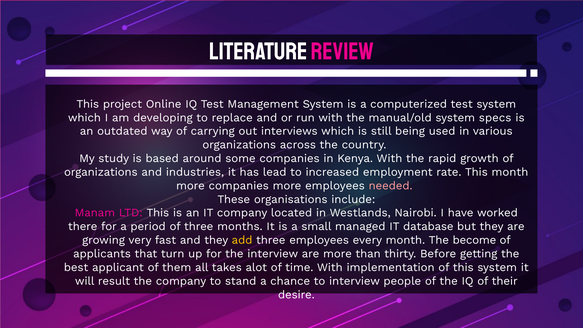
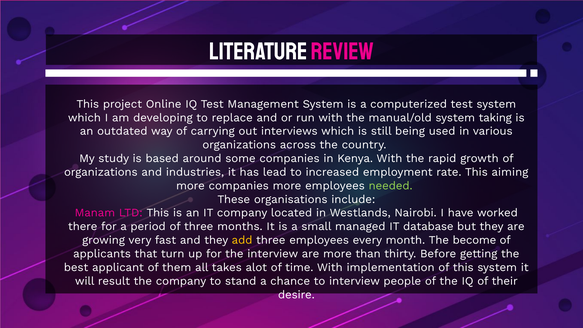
specs: specs -> taking (495, 118)
This month: month -> aiming (510, 172)
needed colour: pink -> light green (391, 186)
